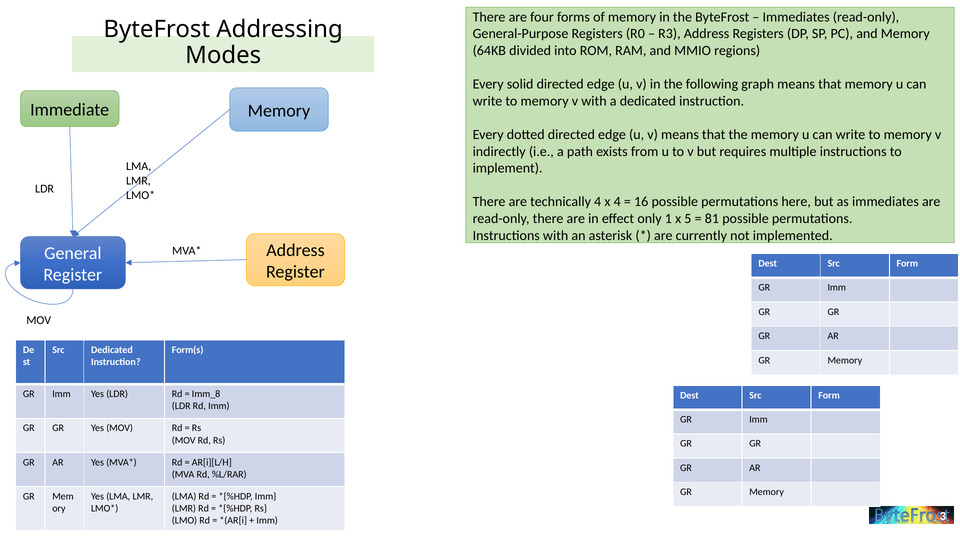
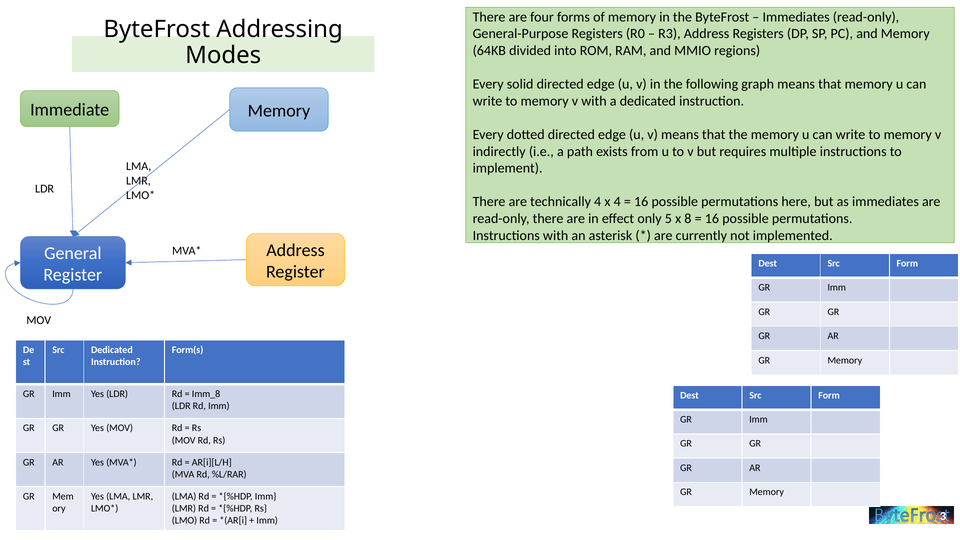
1: 1 -> 5 (668, 219)
5: 5 -> 8 (688, 219)
81: 81 -> 16 (712, 219)
